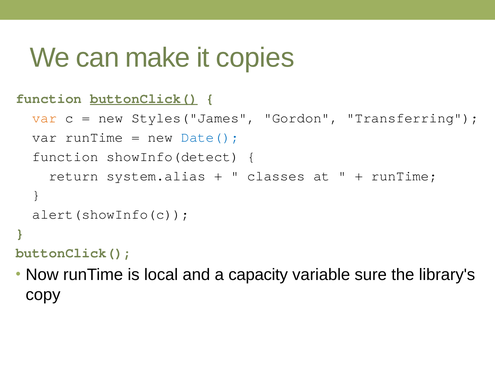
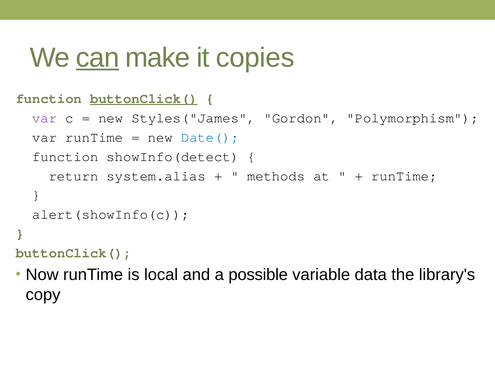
can underline: none -> present (98, 58)
var colour: orange -> purple (45, 118)
Transferring: Transferring -> Polymorphism (413, 118)
classes: classes -> methods (276, 175)
capacity: capacity -> possible (258, 274)
sure: sure -> data (371, 274)
